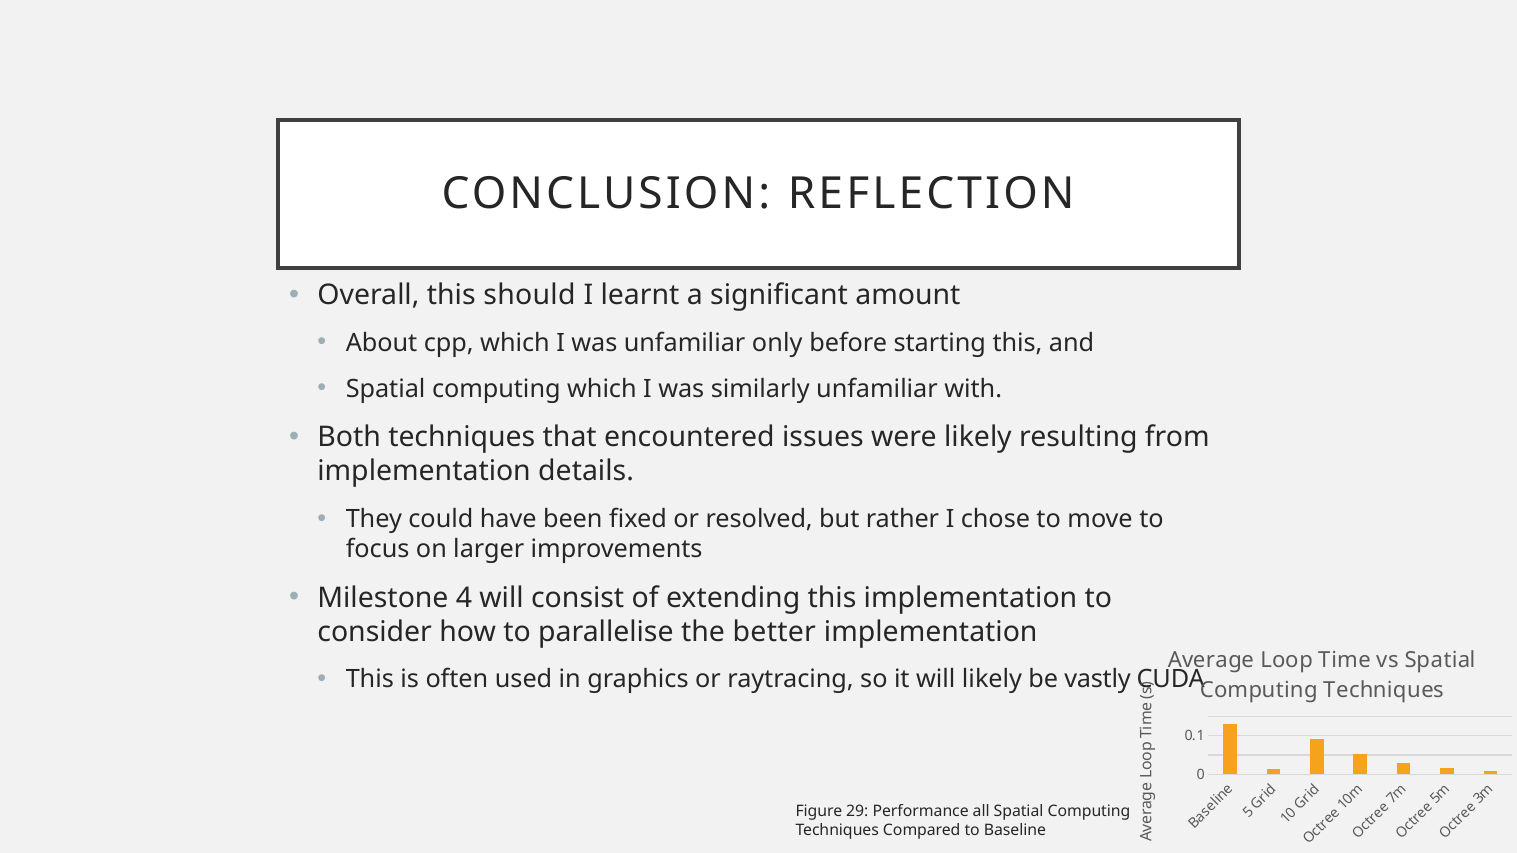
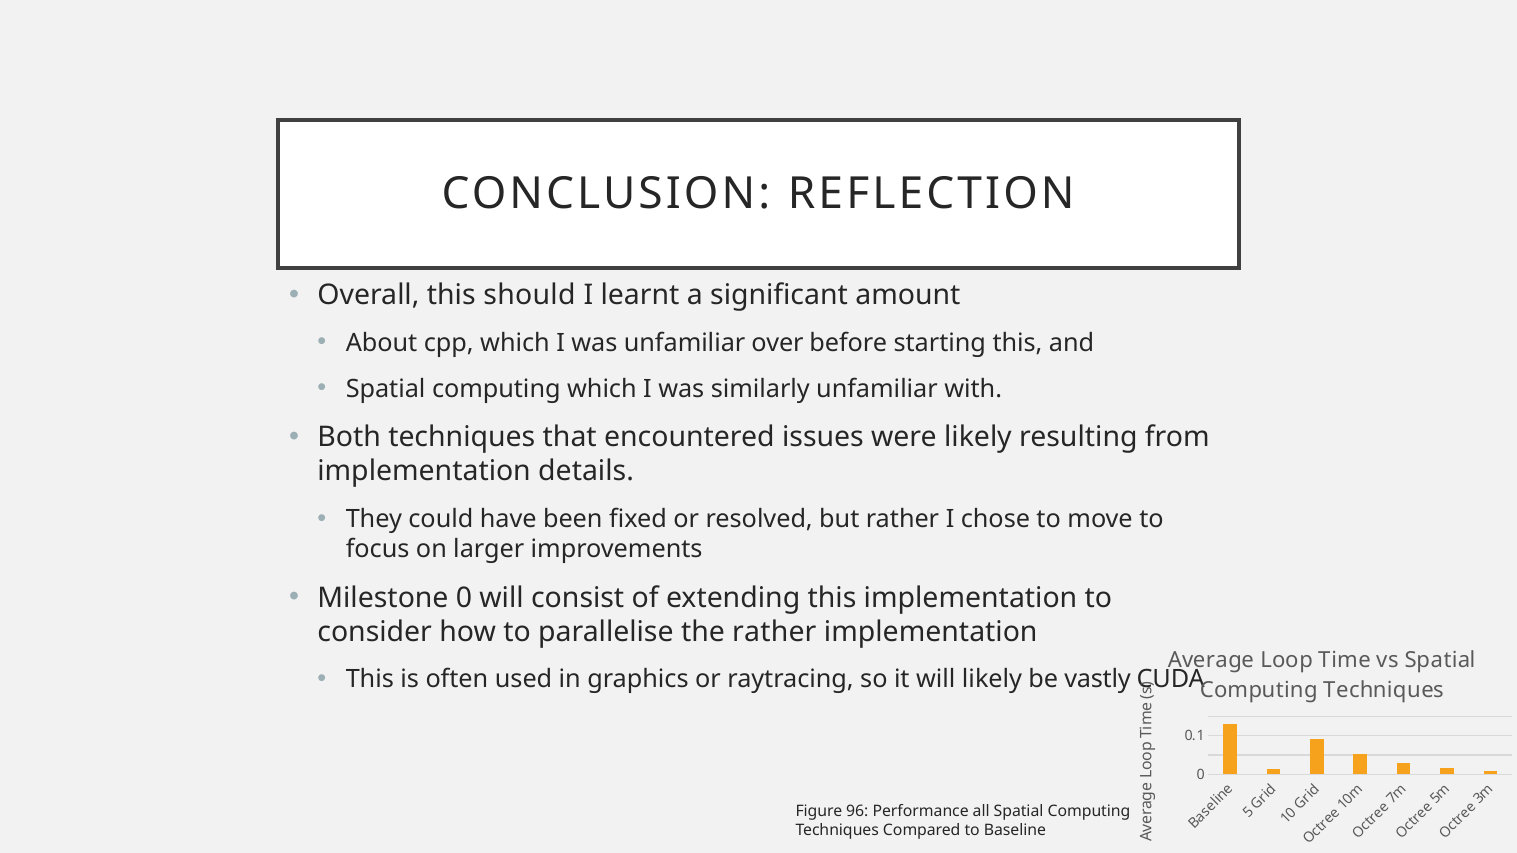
only: only -> over (777, 343)
Milestone 4: 4 -> 0 (464, 598)
the better: better -> rather (774, 632)
29: 29 -> 96 (857, 812)
